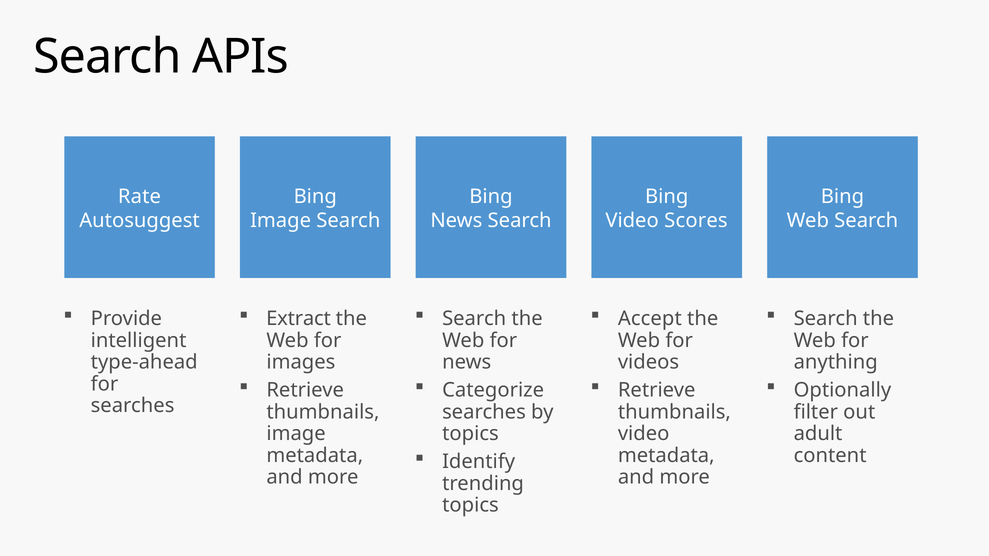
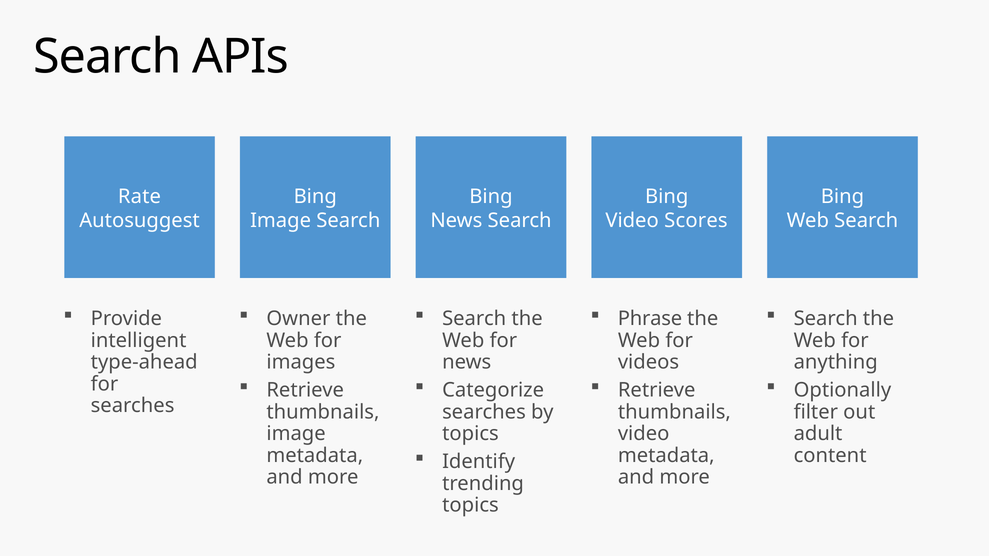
Extract: Extract -> Owner (298, 319)
Accept: Accept -> Phrase (650, 319)
